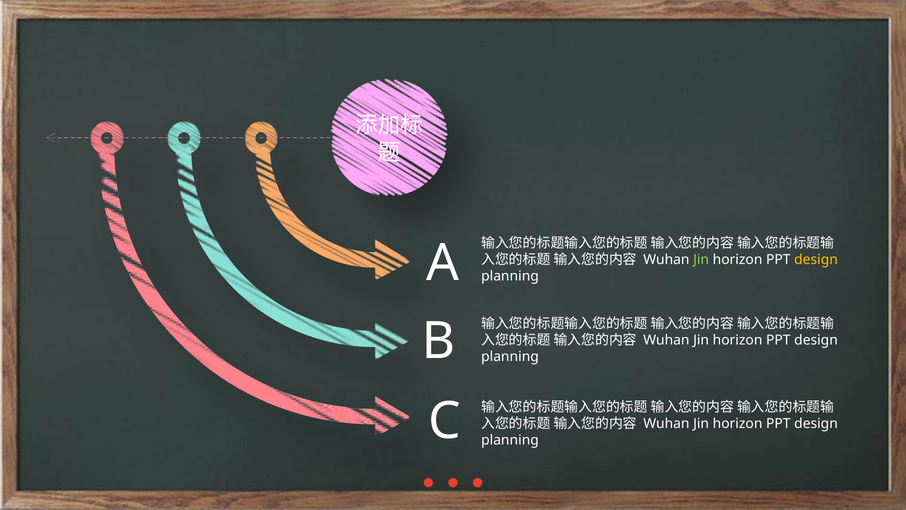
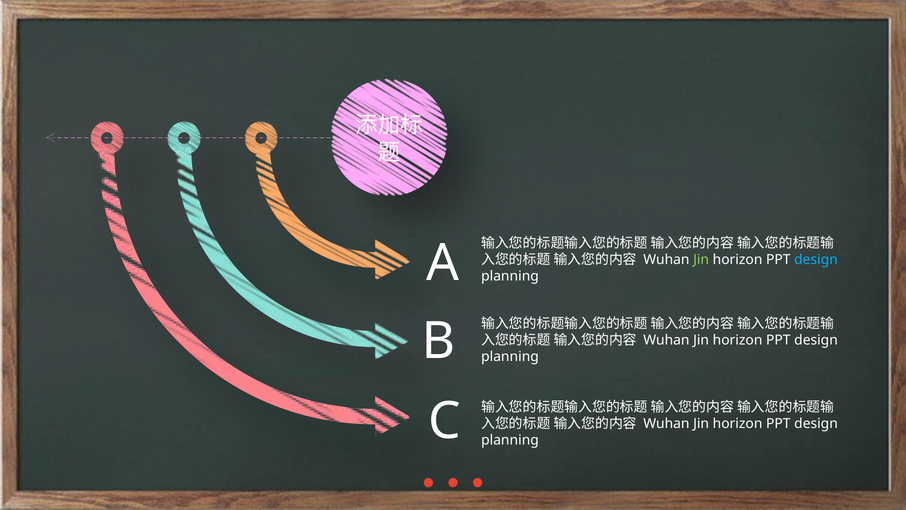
design colour: yellow -> light blue (816, 259)
